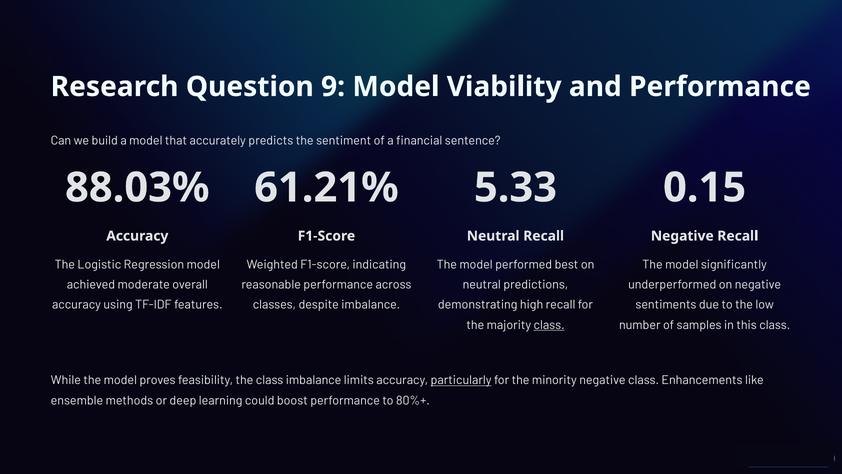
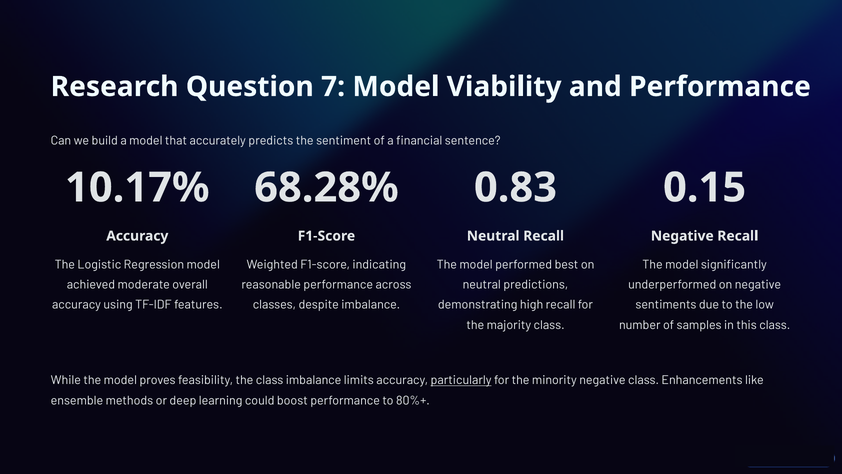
9: 9 -> 7 (333, 87)
88.03%: 88.03% -> 10.17% (137, 188)
61.21%: 61.21% -> 68.28% (326, 188)
5.33: 5.33 -> 0.83 (515, 188)
class underline: present -> none (549, 325)
